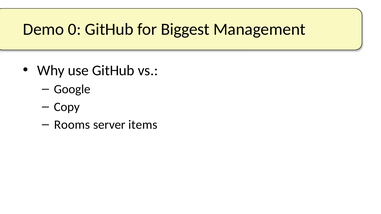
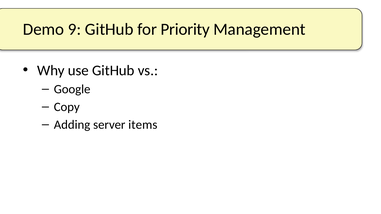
0: 0 -> 9 (75, 29)
Biggest: Biggest -> Priority (185, 29)
Rooms: Rooms -> Adding (72, 125)
